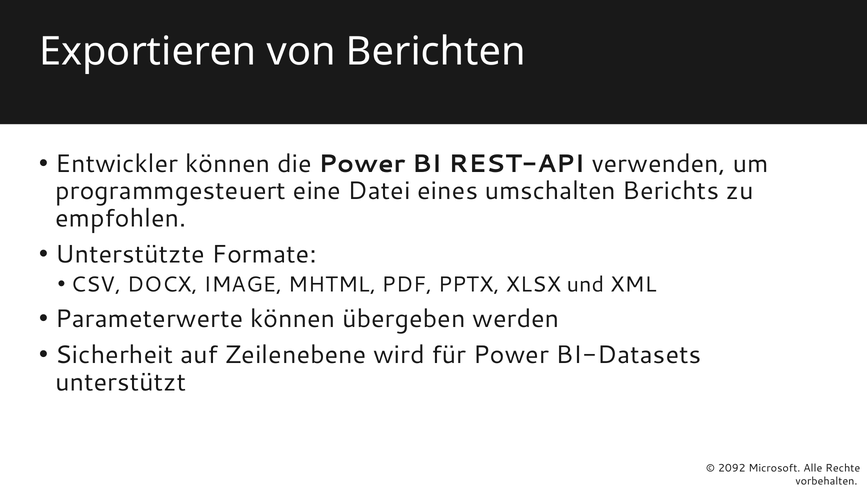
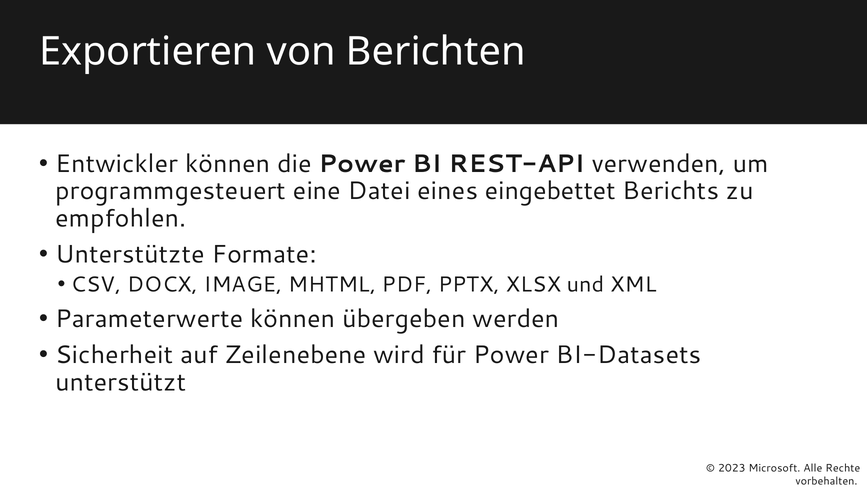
umschalten: umschalten -> eingebettet (550, 191)
2092: 2092 -> 2023 (732, 469)
